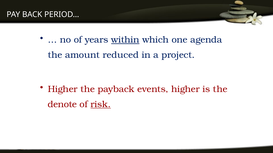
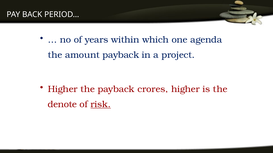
within underline: present -> none (125, 40)
amount reduced: reduced -> payback (121, 55)
events: events -> crores (153, 89)
